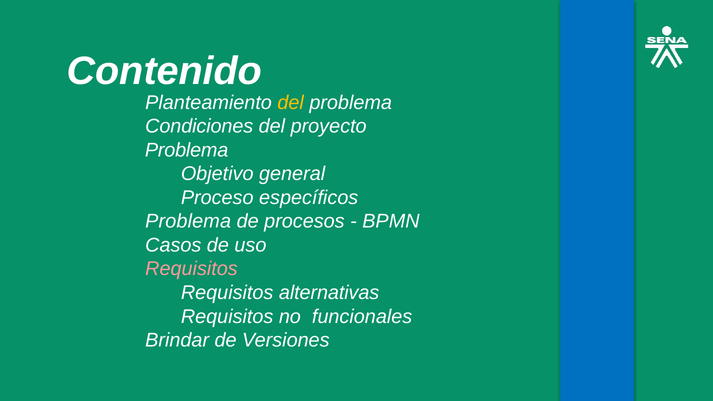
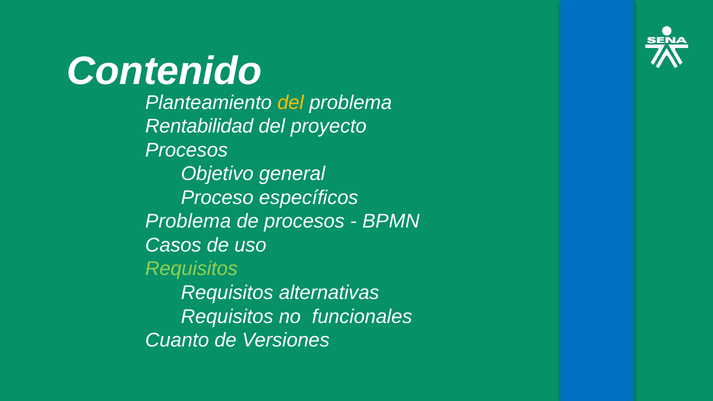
Condiciones: Condiciones -> Rentabilidad (199, 126)
Problema: Problema -> Procesos (187, 150)
Requisitos colour: pink -> light green (191, 269)
Brindar: Brindar -> Cuanto (177, 340)
